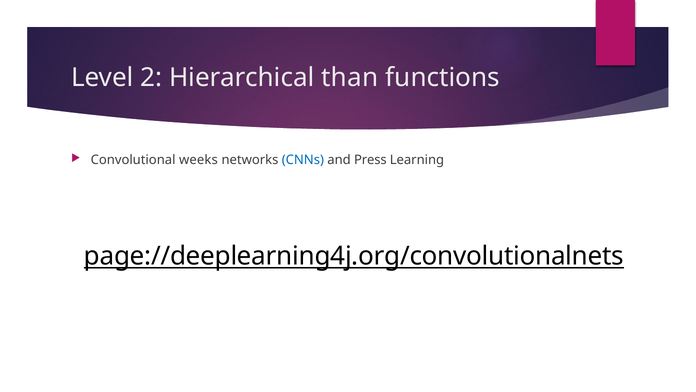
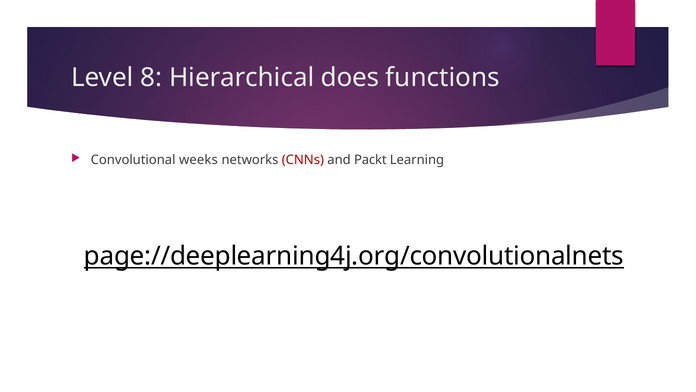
2: 2 -> 8 (151, 78)
than: than -> does (350, 78)
CNNs colour: blue -> red (303, 160)
Press: Press -> Packt (370, 160)
